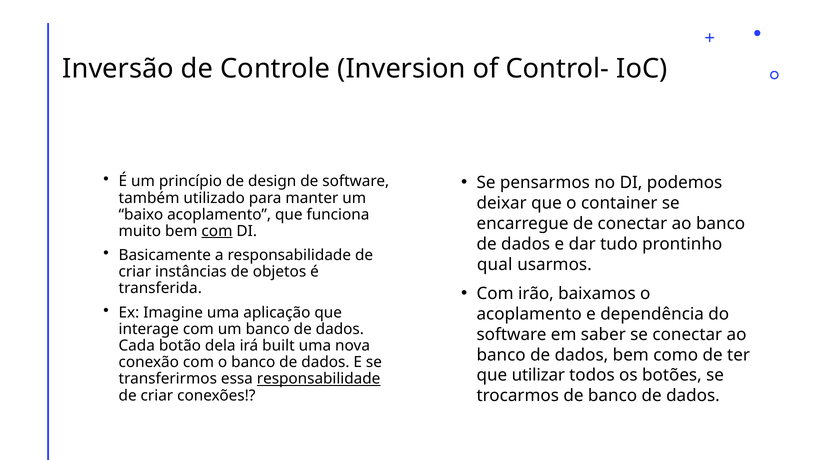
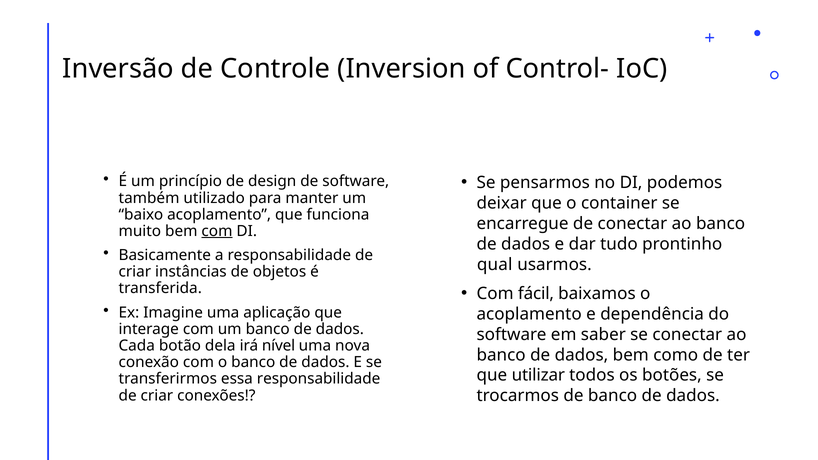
irão: irão -> fácil (536, 294)
built: built -> nível (279, 346)
responsabilidade underline: present -> none (319, 379)
